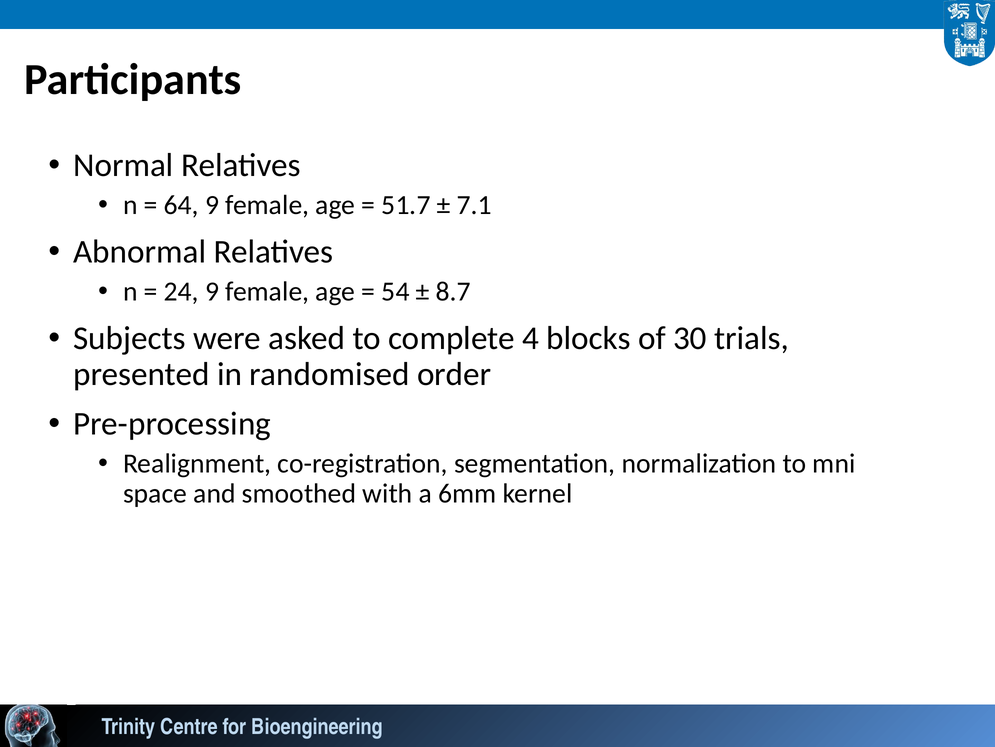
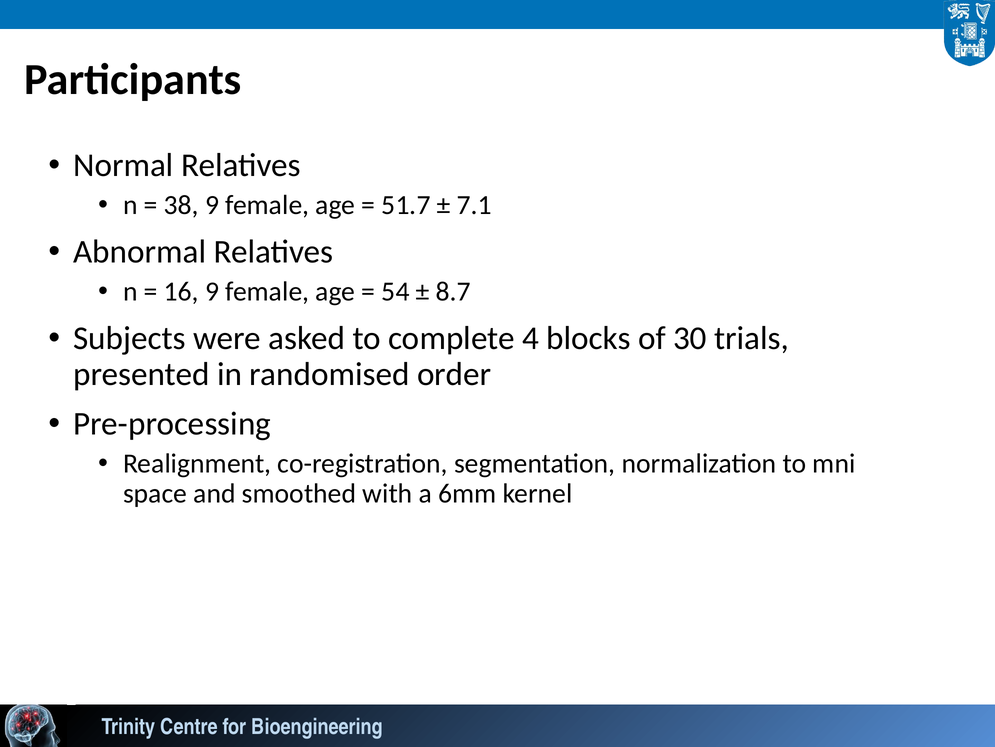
64: 64 -> 38 (181, 205)
24: 24 -> 16 (181, 291)
